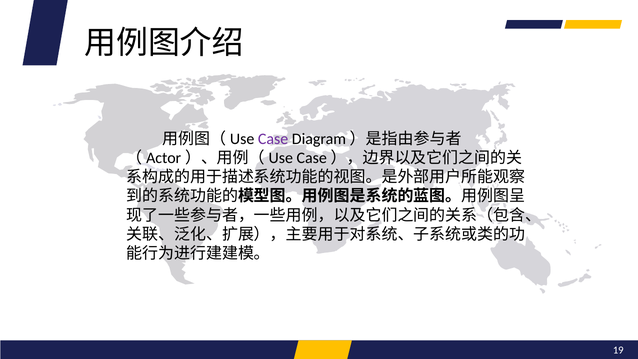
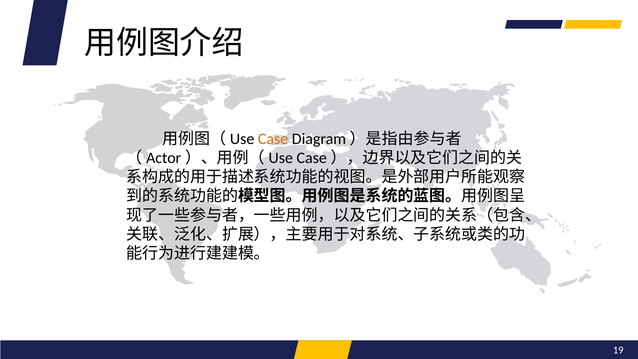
Case colour: purple -> orange (273, 139)
